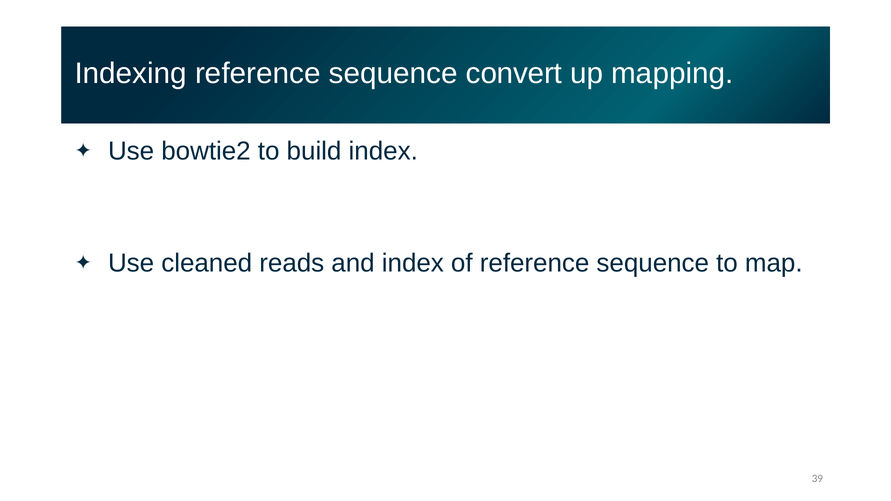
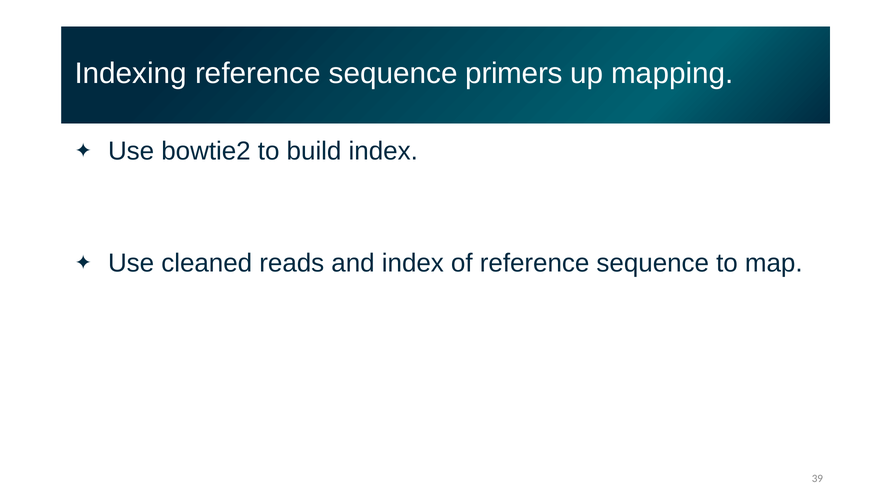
convert: convert -> primers (514, 73)
